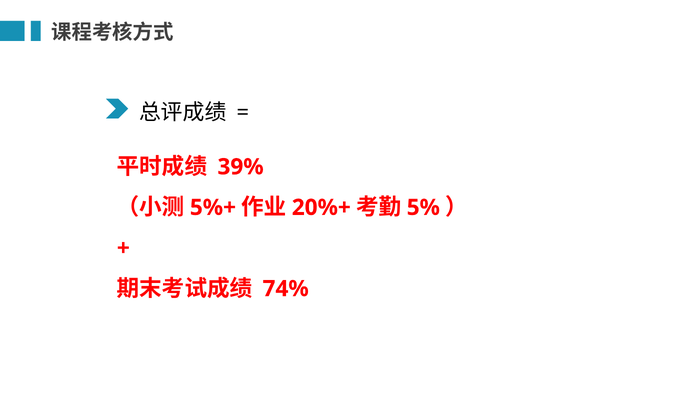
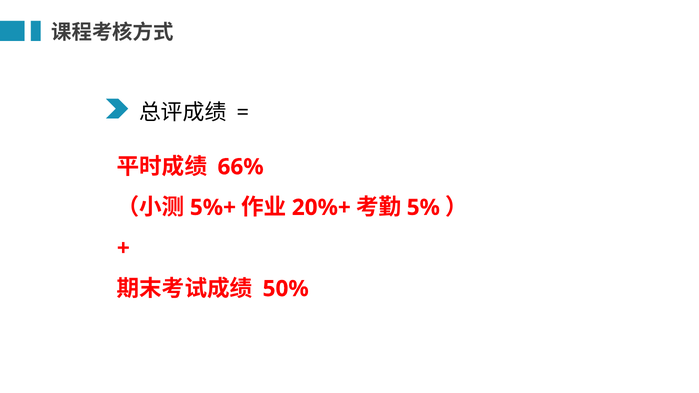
39%: 39% -> 66% (241, 167)
74%: 74% -> 50% (286, 289)
